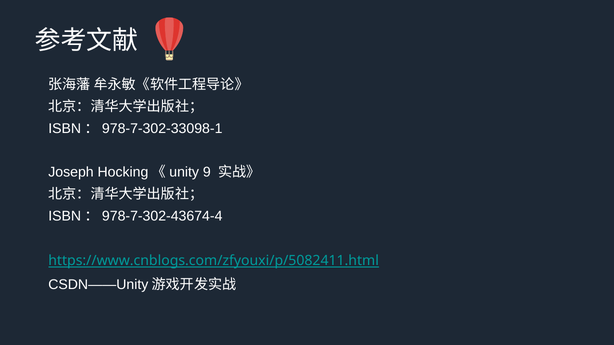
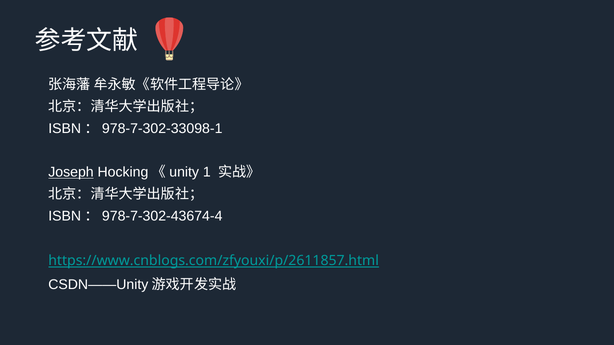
Joseph underline: none -> present (71, 172)
9: 9 -> 1 (207, 172)
https://www.cnblogs.com/zfyouxi/p/5082411.html: https://www.cnblogs.com/zfyouxi/p/5082411.html -> https://www.cnblogs.com/zfyouxi/p/2611857.html (214, 261)
